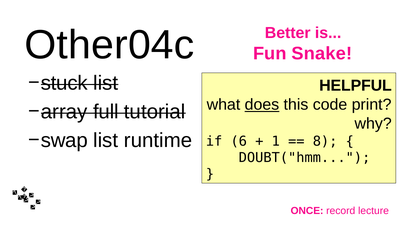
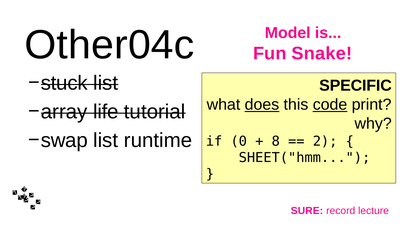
Better: Better -> Model (288, 33)
HELPFUL: HELPFUL -> SPECIFIC (355, 86)
code underline: none -> present (330, 105)
full: full -> life (106, 112)
6: 6 -> 0 (239, 142)
1: 1 -> 8 (276, 142)
8: 8 -> 2 (325, 142)
DOUBT("hmm: DOUBT("hmm -> SHEET("hmm (305, 158)
ONCE: ONCE -> SURE (307, 211)
